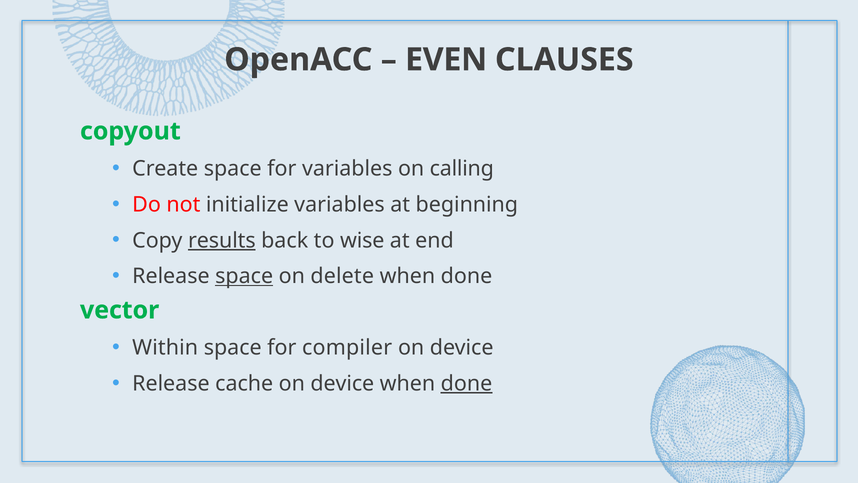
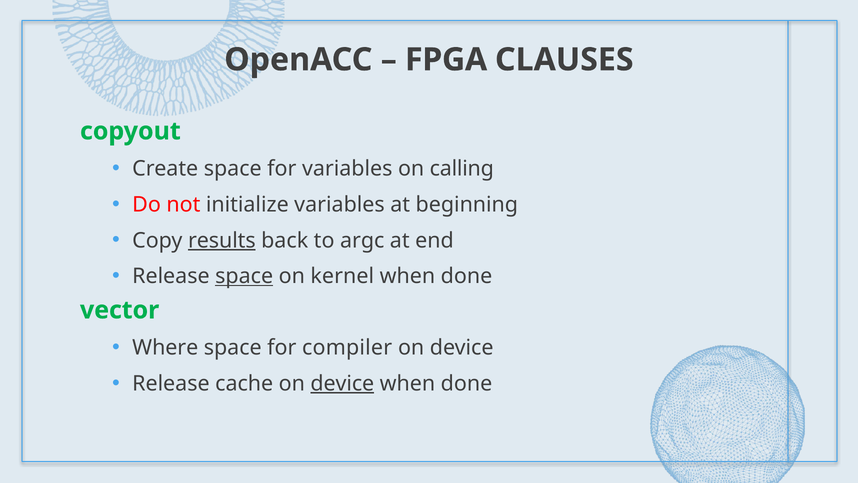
EVEN: EVEN -> FPGA (446, 60)
wise: wise -> argc (362, 240)
delete: delete -> kernel (342, 276)
Within: Within -> Where (165, 348)
device underline: none -> present (342, 383)
done underline: present -> none (466, 383)
